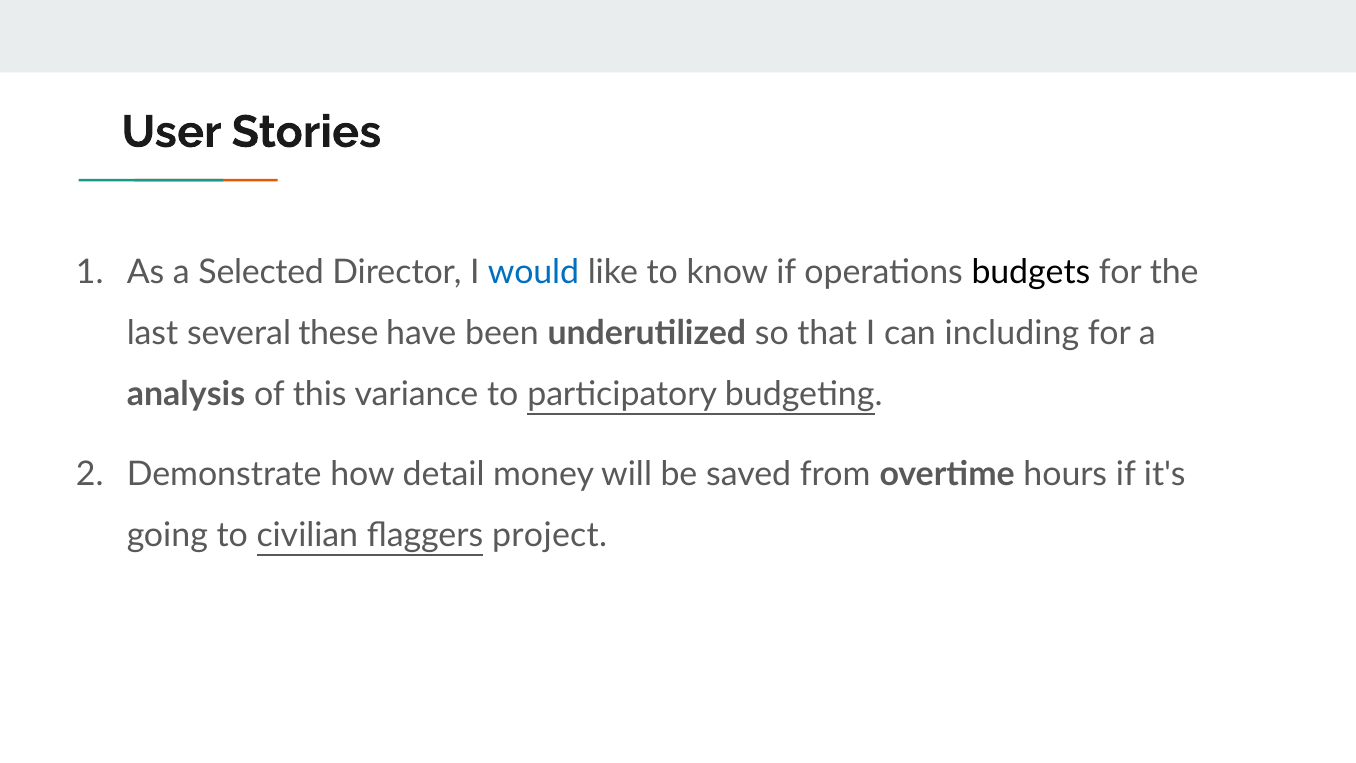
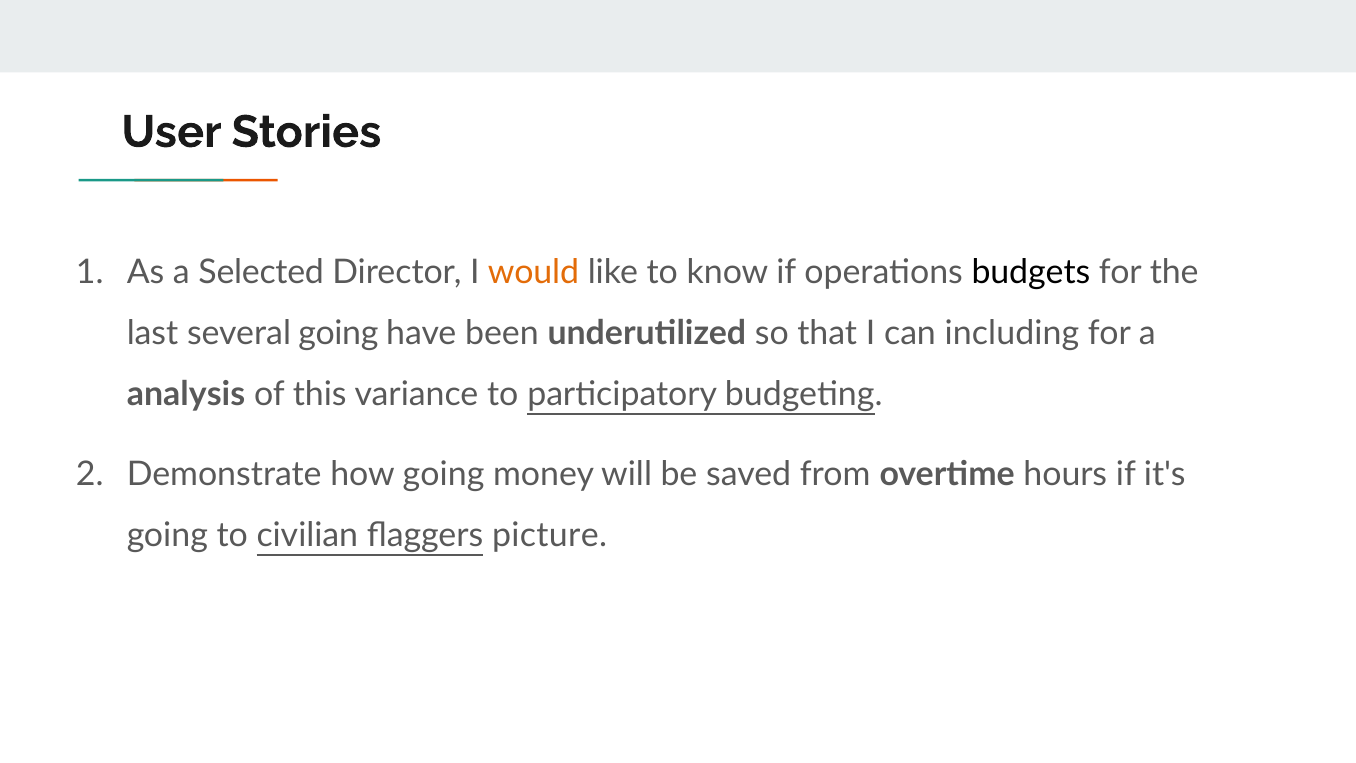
would colour: blue -> orange (533, 272)
several these: these -> going (338, 333)
how detail: detail -> going (444, 474)
project: project -> picture (550, 535)
